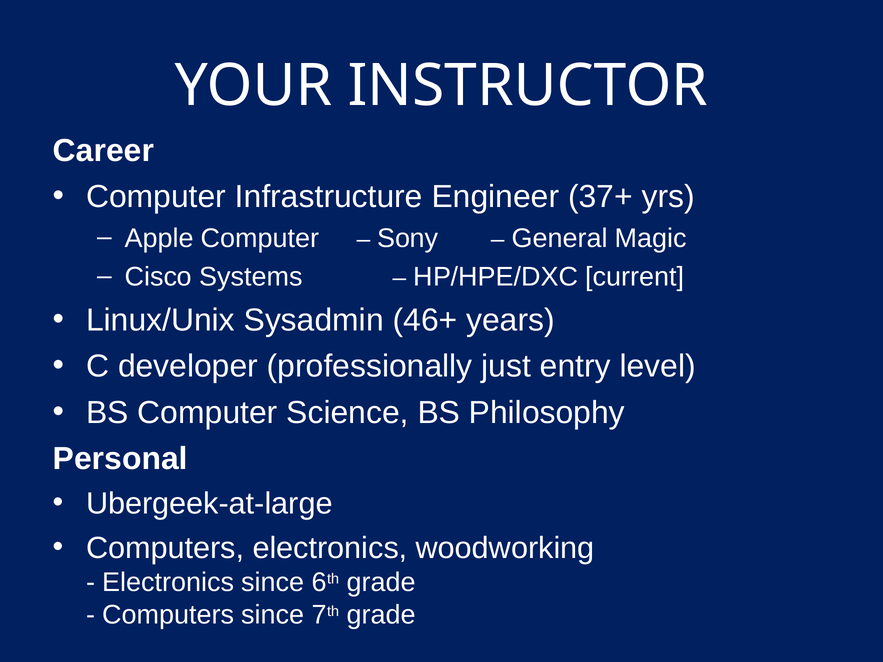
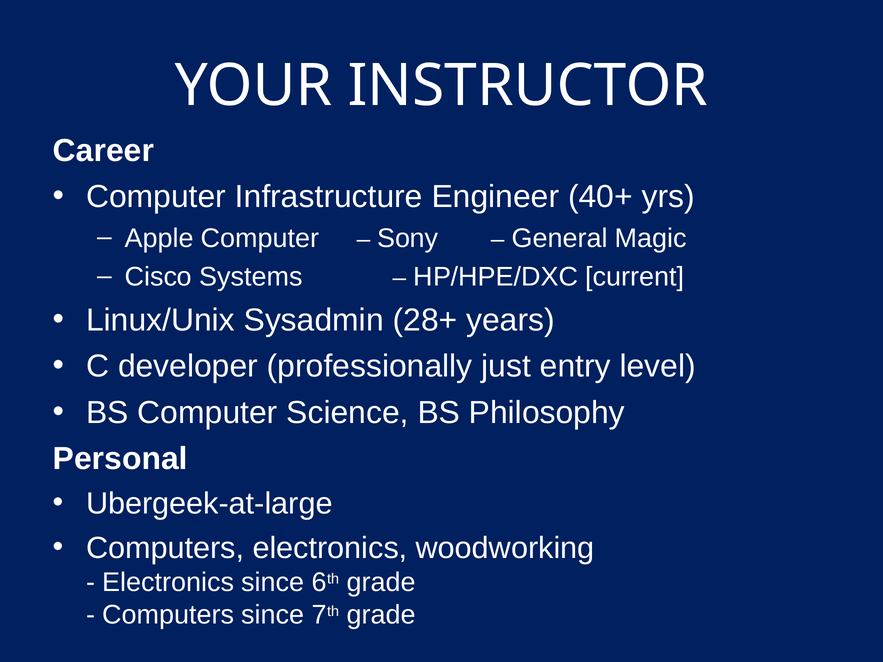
37+: 37+ -> 40+ (600, 197)
46+: 46+ -> 28+ (425, 321)
